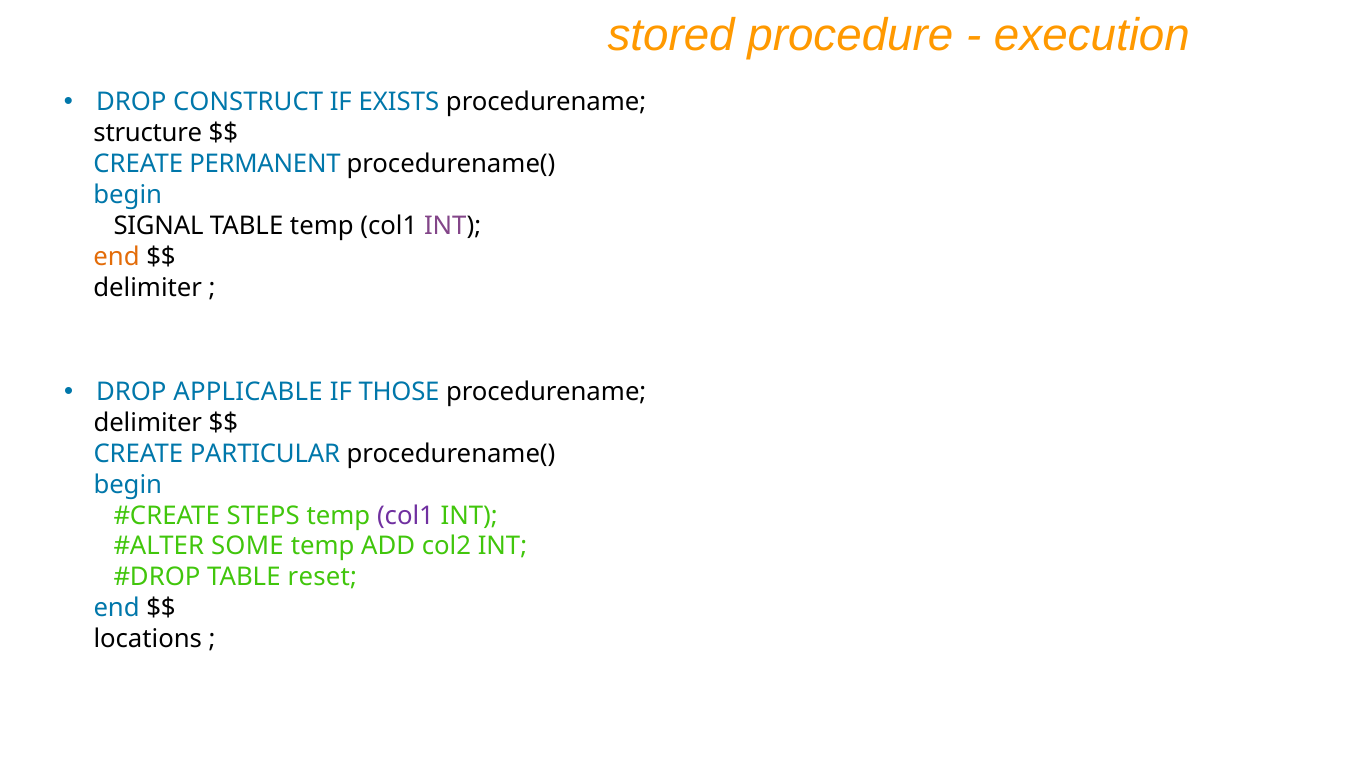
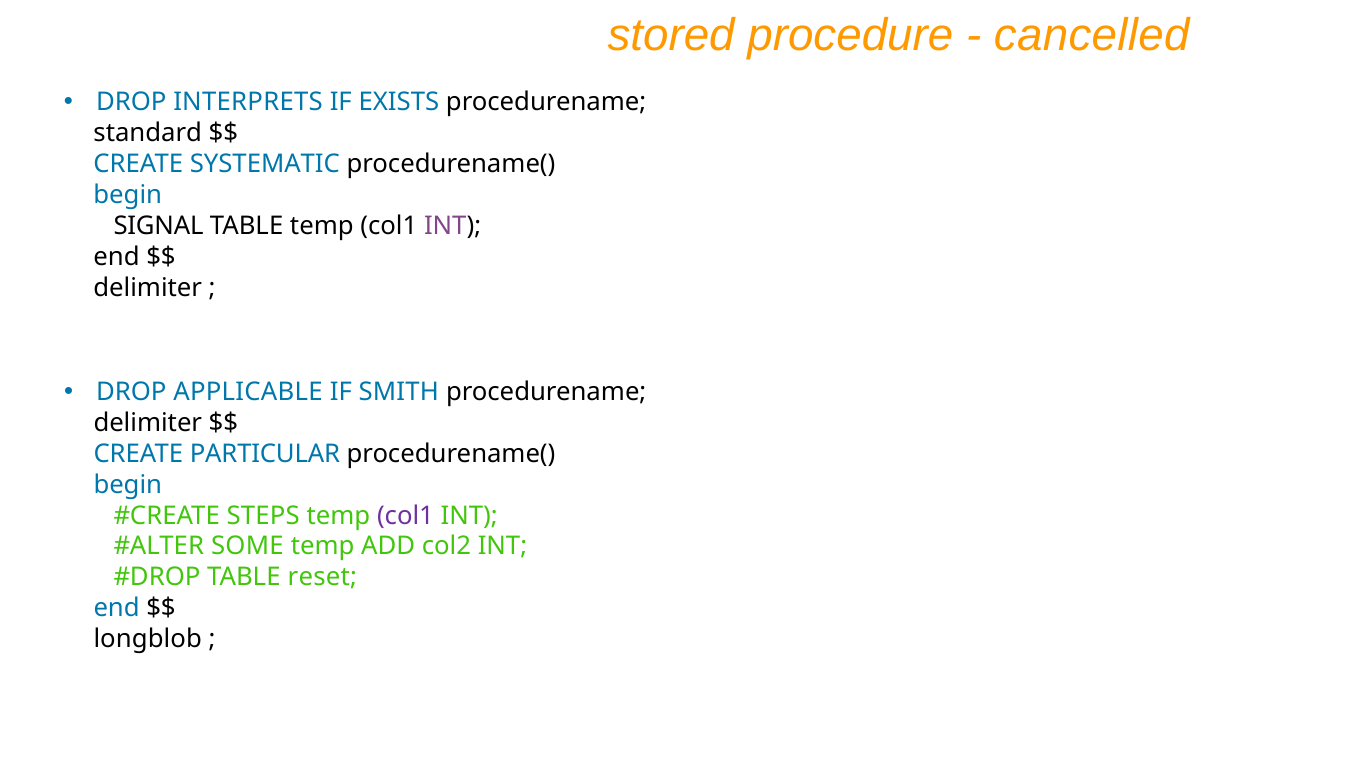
execution: execution -> cancelled (1092, 36)
CONSTRUCT: CONSTRUCT -> INTERPRETS (248, 102)
structure: structure -> standard (148, 133)
PERMANENT: PERMANENT -> SYSTEMATIC (265, 164)
end colour: orange -> black (117, 257)
THOSE: THOSE -> SMITH (399, 392)
locations: locations -> longblob (148, 639)
